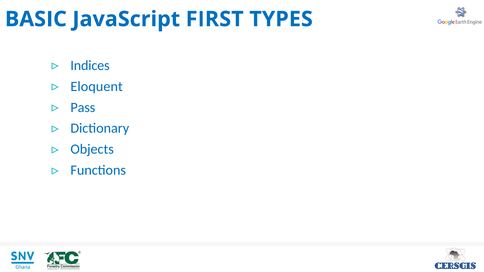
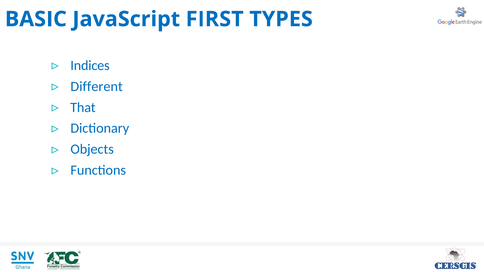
Eloquent: Eloquent -> Different (97, 86)
Pass: Pass -> That (83, 107)
